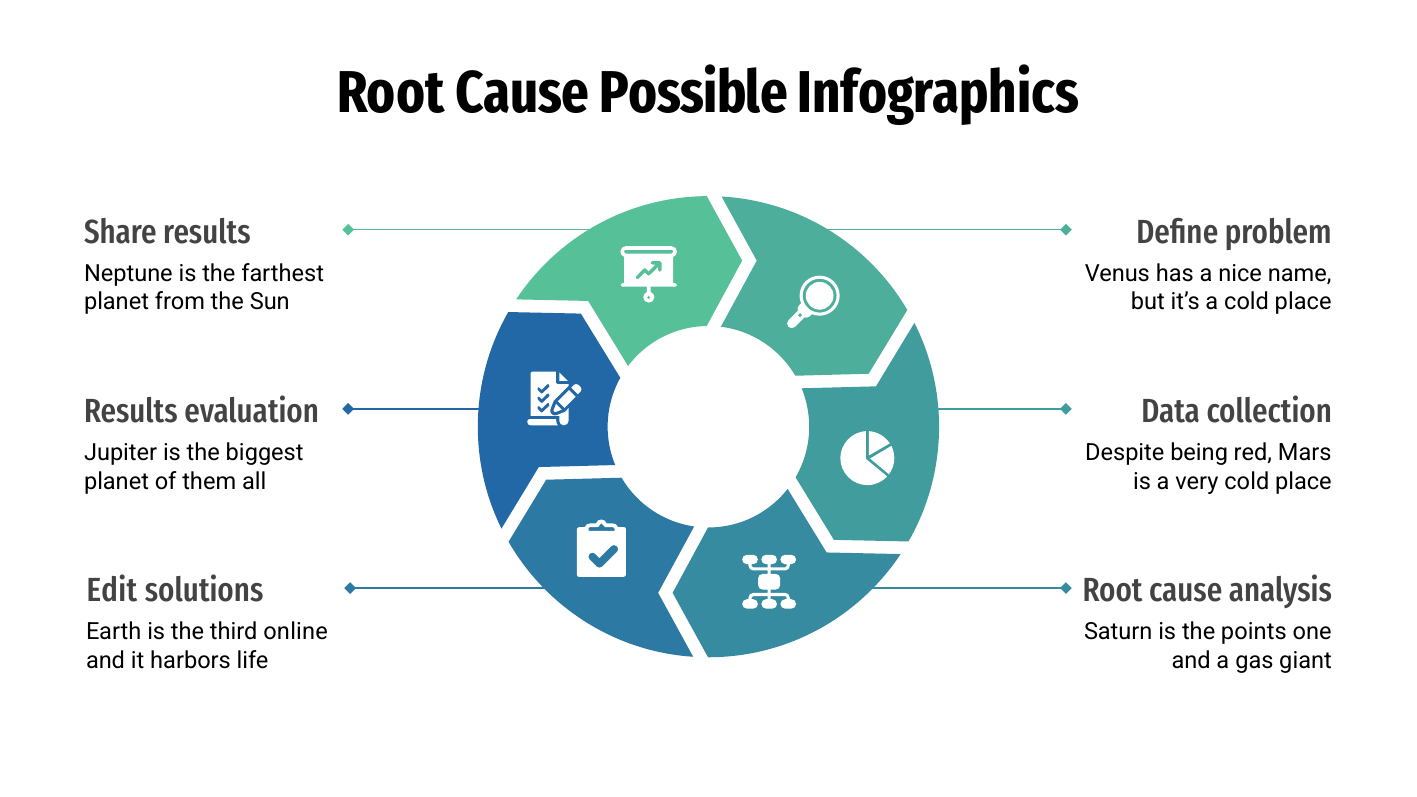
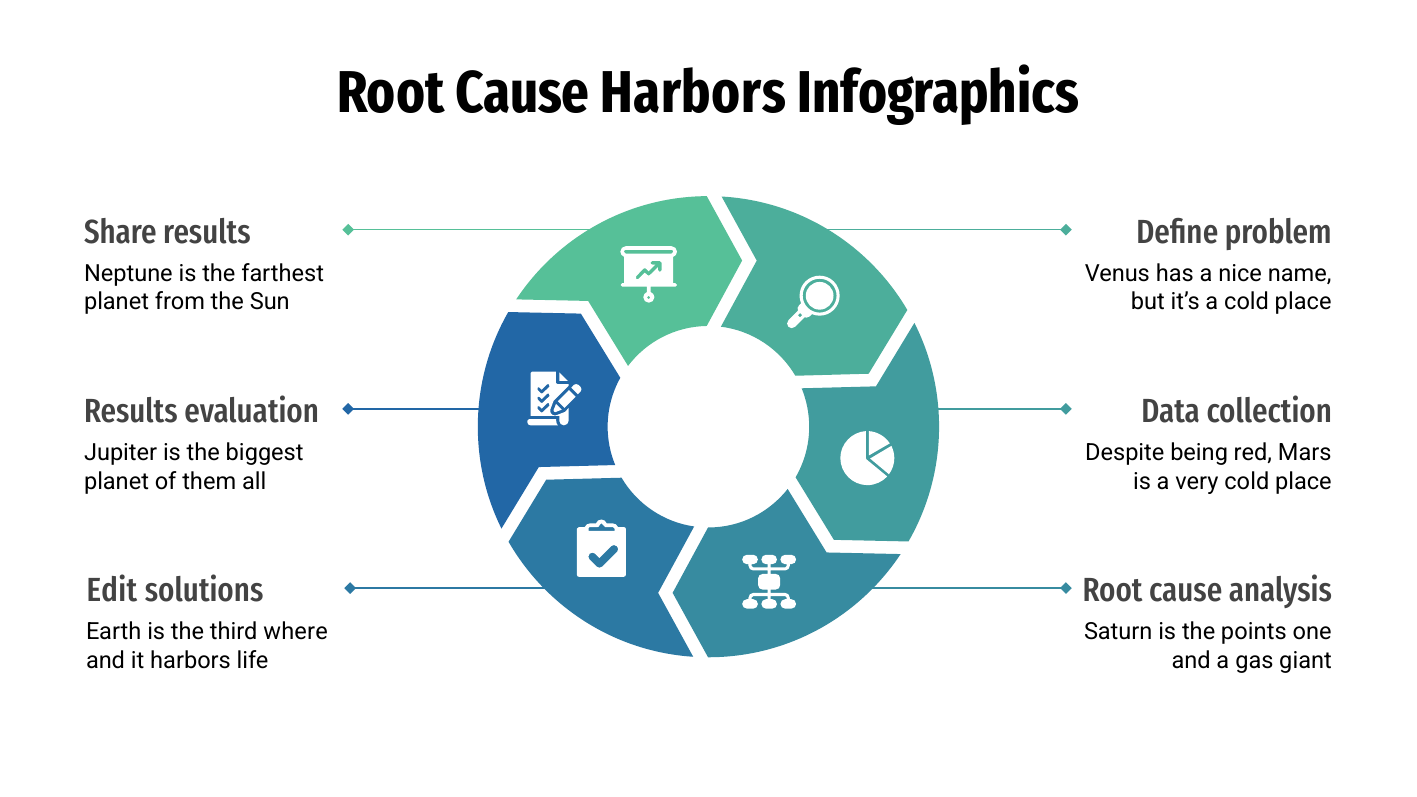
Cause Possible: Possible -> Harbors (693, 93)
online: online -> where (296, 632)
